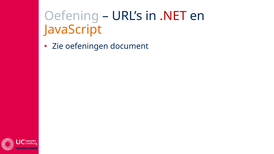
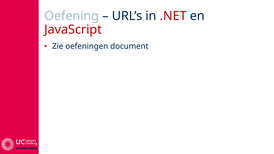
JavaScript colour: orange -> red (73, 29)
